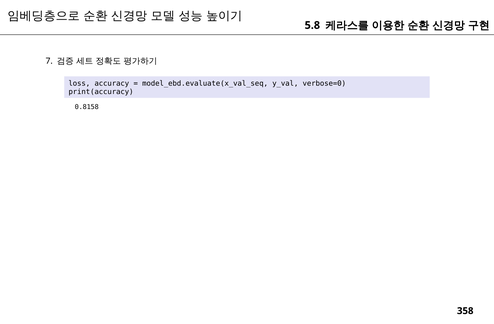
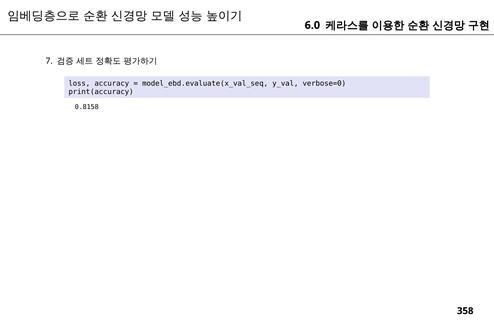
5.8: 5.8 -> 6.0 (312, 25)
